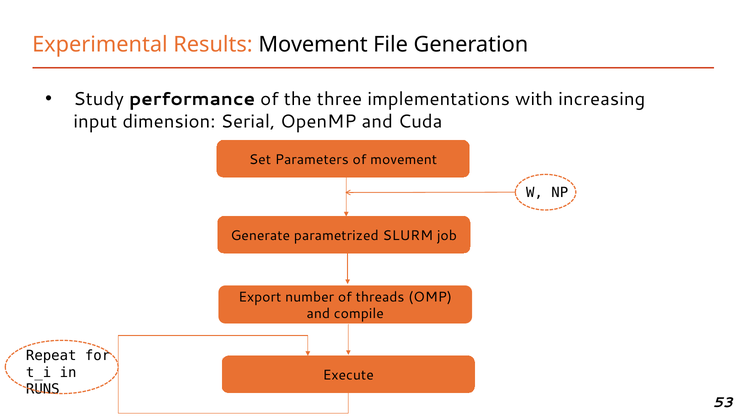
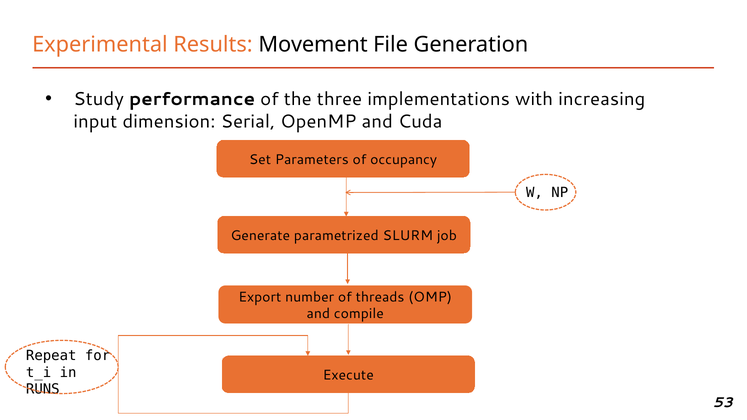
of movement: movement -> occupancy (404, 160)
